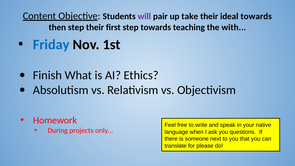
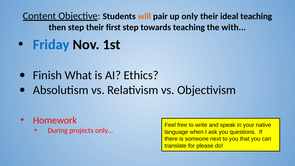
will colour: purple -> orange (144, 16)
up take: take -> only (190, 16)
ideal towards: towards -> teaching (256, 16)
